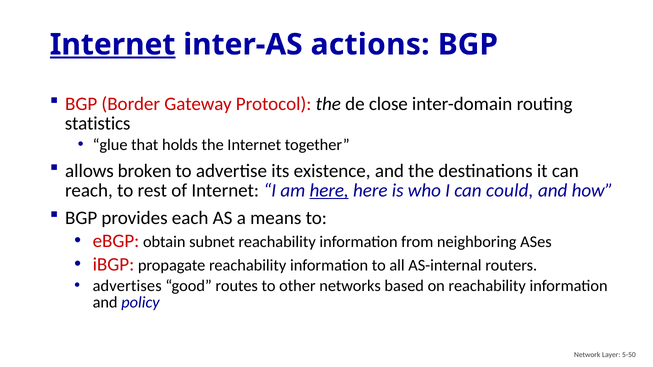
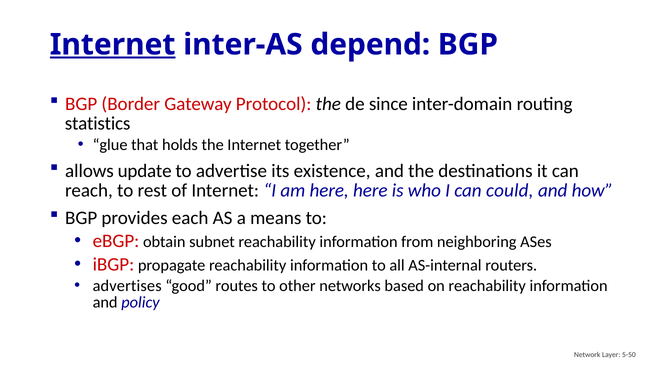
actions: actions -> depend (370, 45)
close: close -> since (388, 104)
broken: broken -> update (145, 171)
here underline: present -> none (329, 190)
